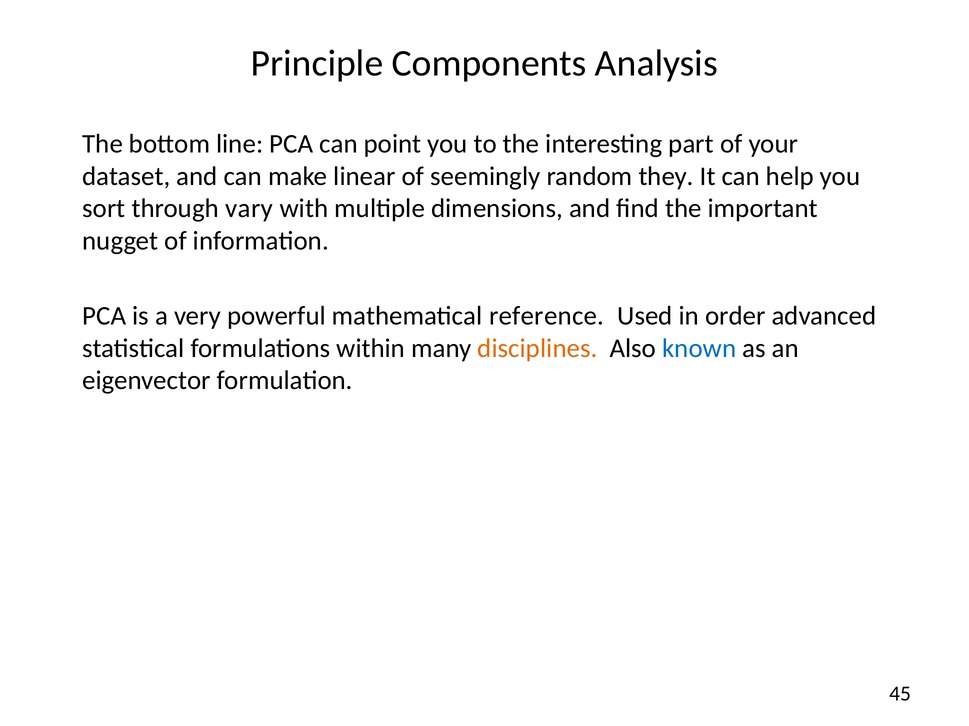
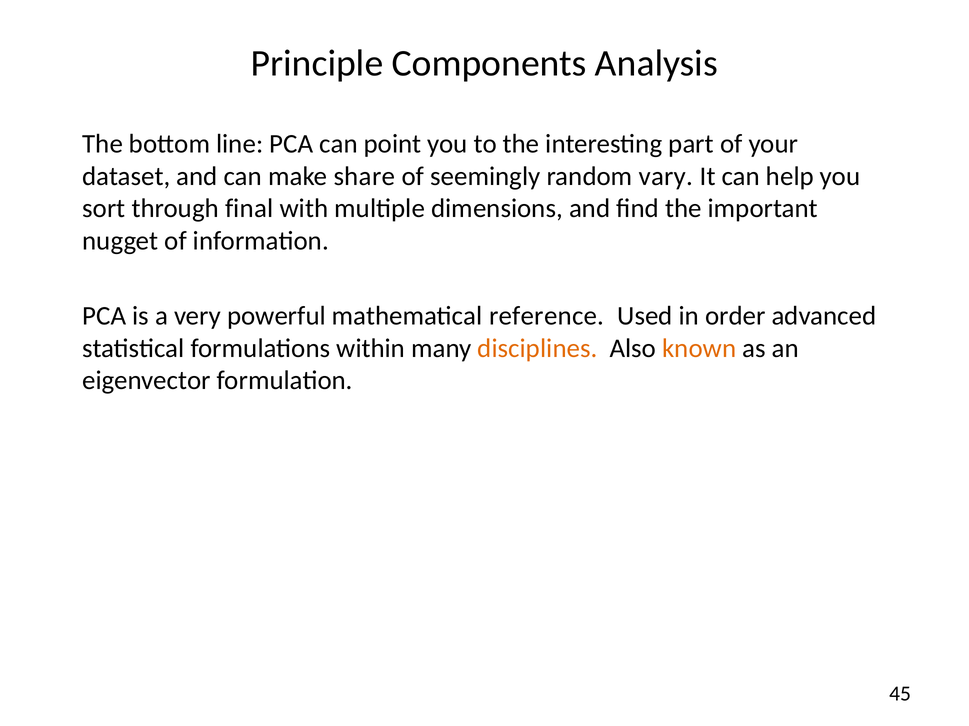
linear: linear -> share (364, 176)
they: they -> vary (666, 176)
vary: vary -> final (249, 209)
known colour: blue -> orange (699, 349)
